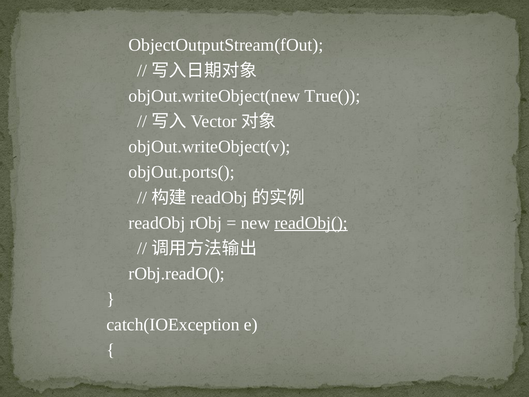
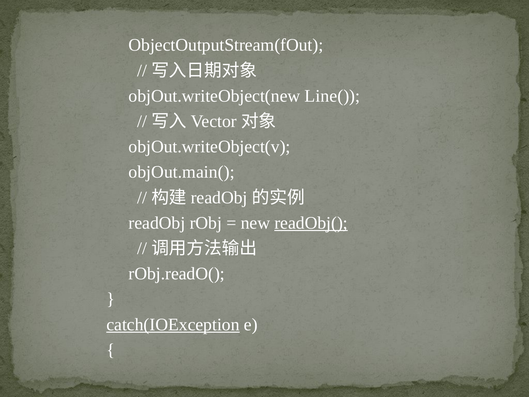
True(: True( -> Line( (332, 96)
objOut.ports(: objOut.ports( -> objOut.main( (182, 172)
catch(IOException underline: none -> present (173, 324)
